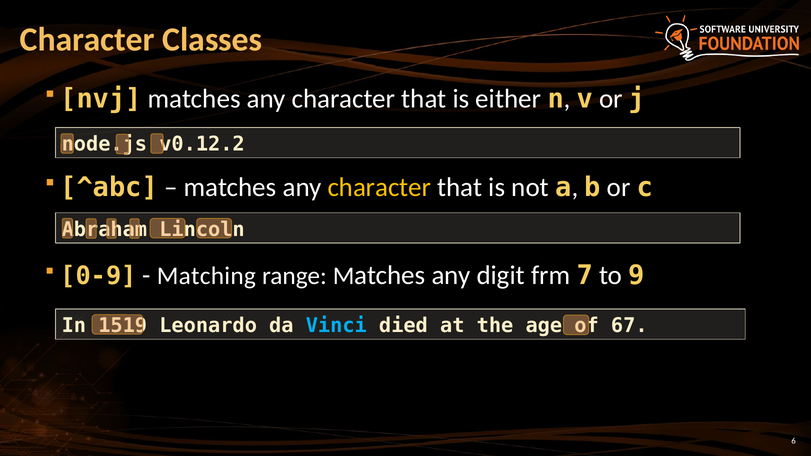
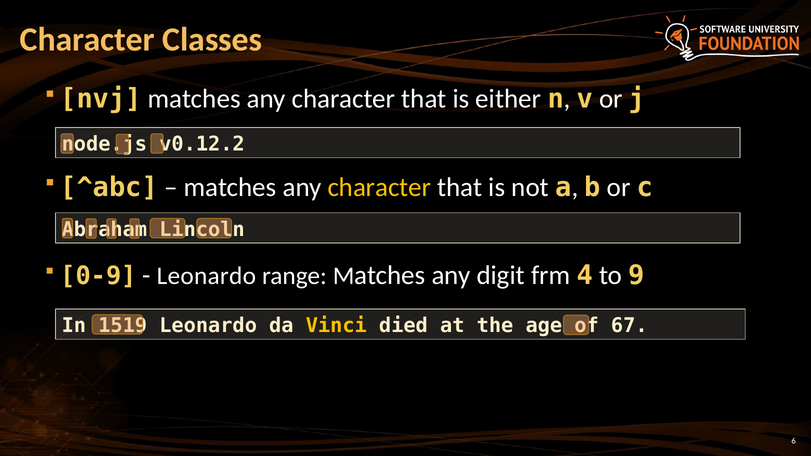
Matching: Matching -> Leonardo (206, 276)
7: 7 -> 4 (585, 276)
Vinci colour: light blue -> yellow (336, 326)
